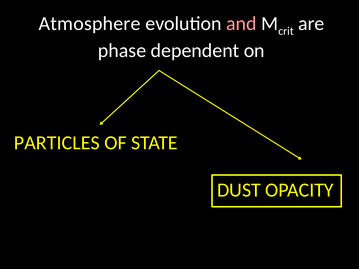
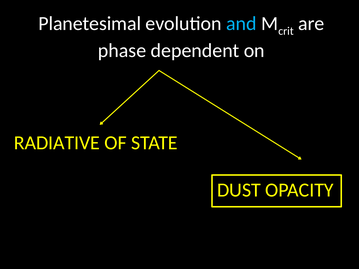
Atmosphere: Atmosphere -> Planetesimal (90, 23)
and colour: pink -> light blue (241, 23)
PARTICLES: PARTICLES -> RADIATIVE (57, 143)
